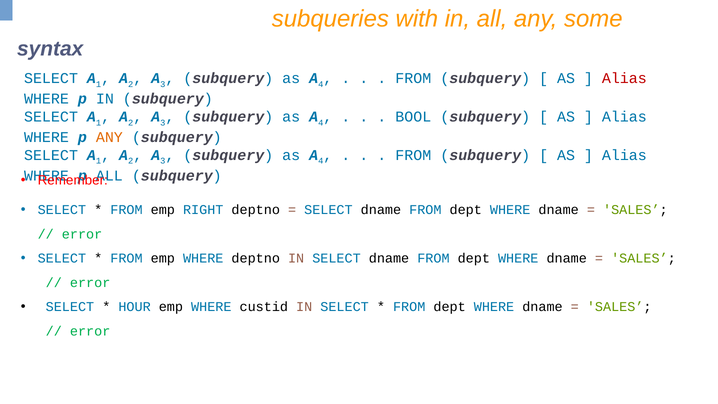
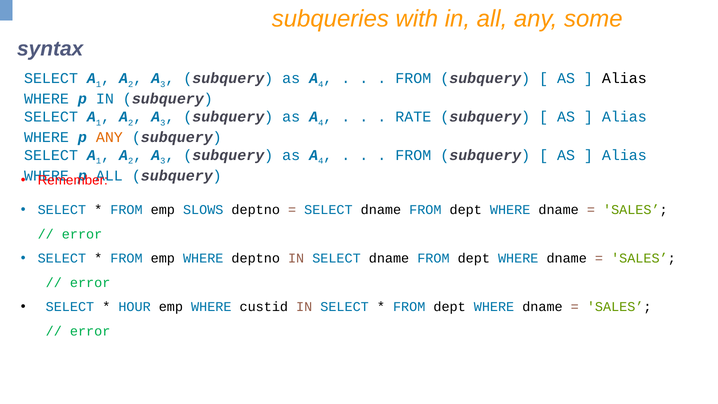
Alias colour: red -> black (624, 78)
BOOL: BOOL -> RATE (413, 117)
RIGHT: RIGHT -> SLOWS (203, 210)
